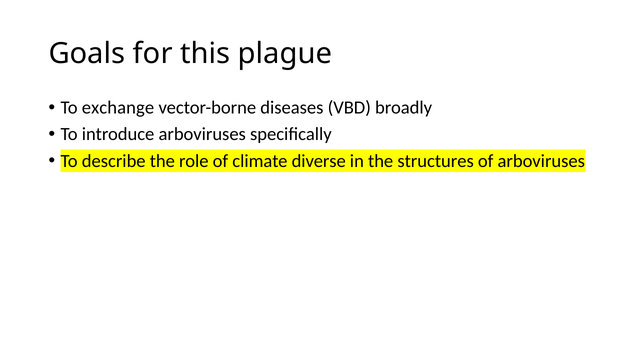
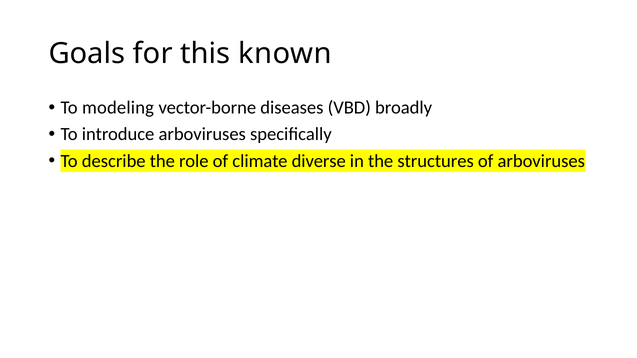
plague: plague -> known (285, 54)
exchange: exchange -> modeling (118, 108)
